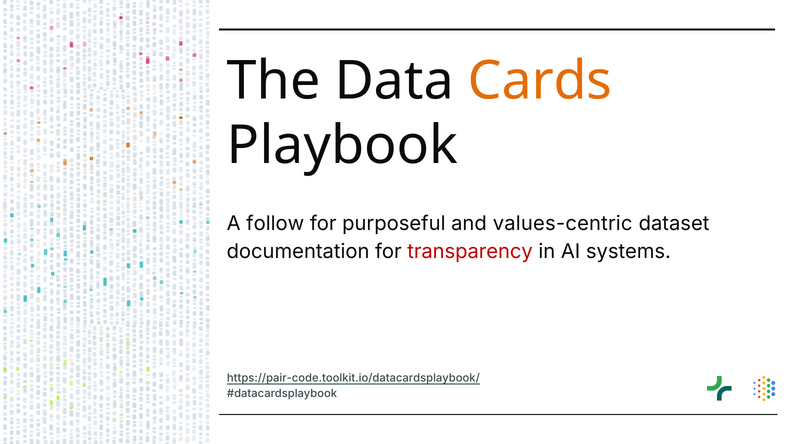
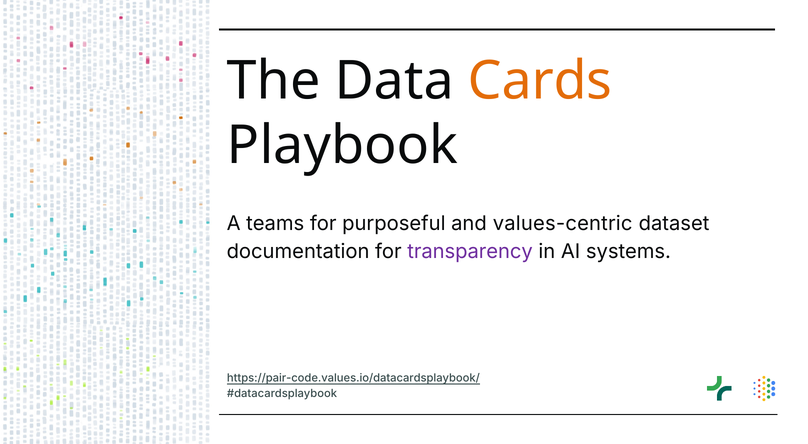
follow: follow -> teams (275, 224)
transparency colour: red -> purple (470, 252)
https://pair-code.toolkit.io/datacardsplaybook/: https://pair-code.toolkit.io/datacardsplaybook/ -> https://pair-code.values.io/datacardsplaybook/ (353, 378)
